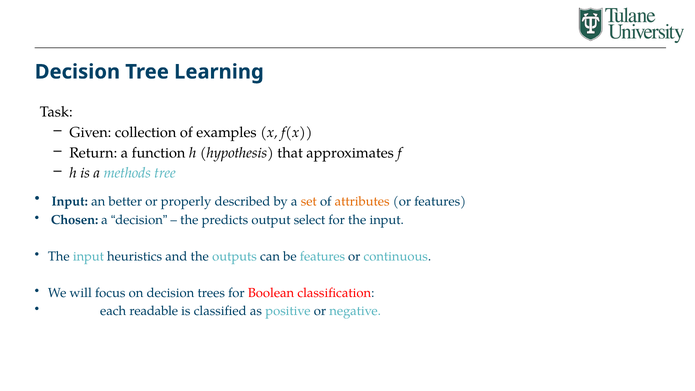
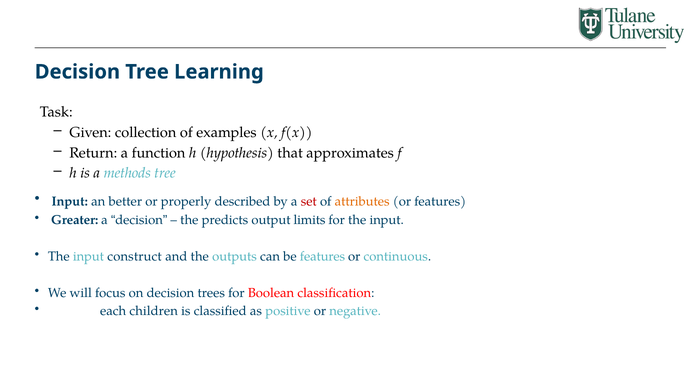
set colour: orange -> red (309, 201)
Chosen: Chosen -> Greater (75, 220)
select: select -> limits (310, 220)
heuristics: heuristics -> construct (135, 256)
readable: readable -> children (154, 311)
